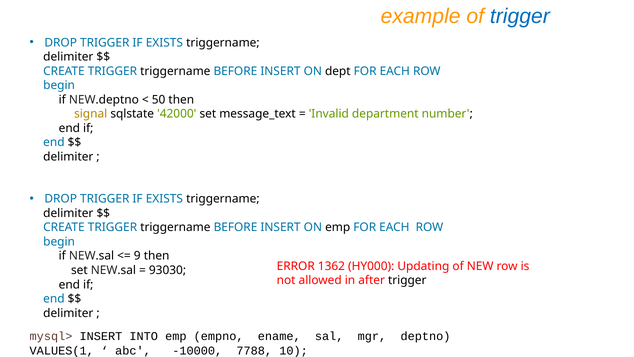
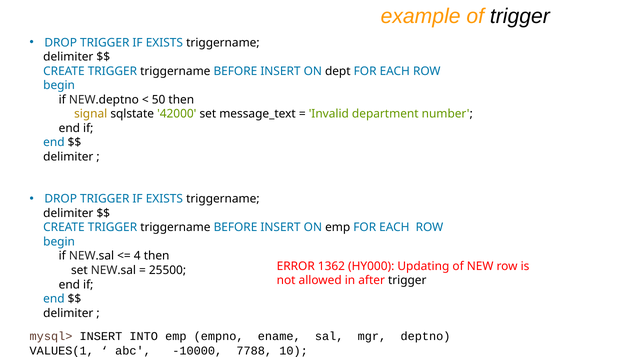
trigger colour: blue -> black (520, 17)
9: 9 -> 4 (137, 256)
93030: 93030 -> 25500 (168, 270)
